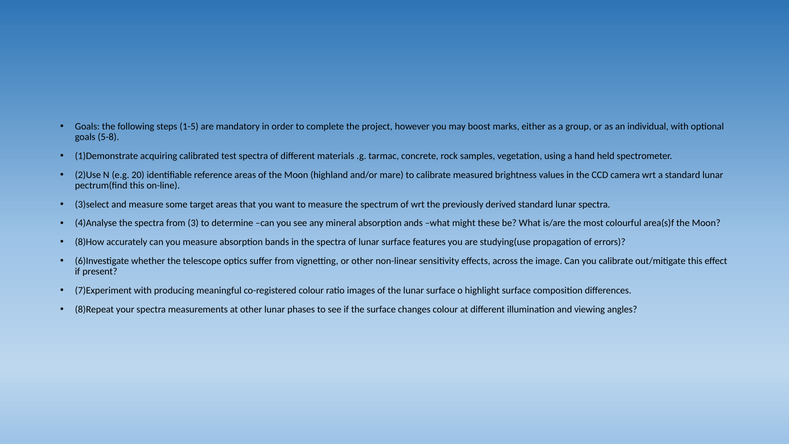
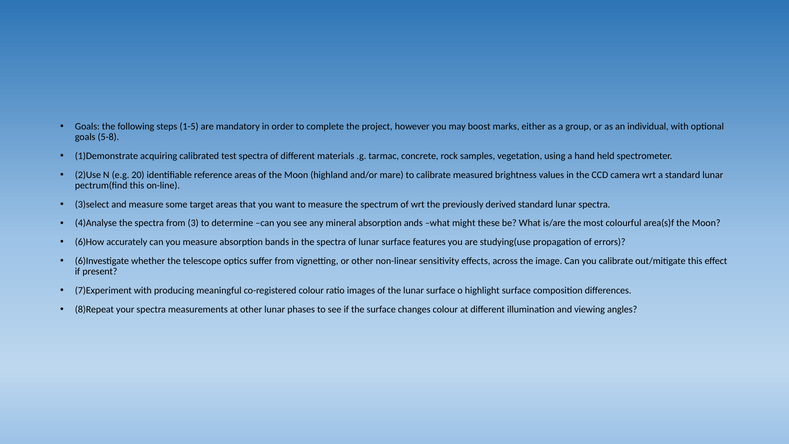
8)How: 8)How -> 6)How (90, 242)
